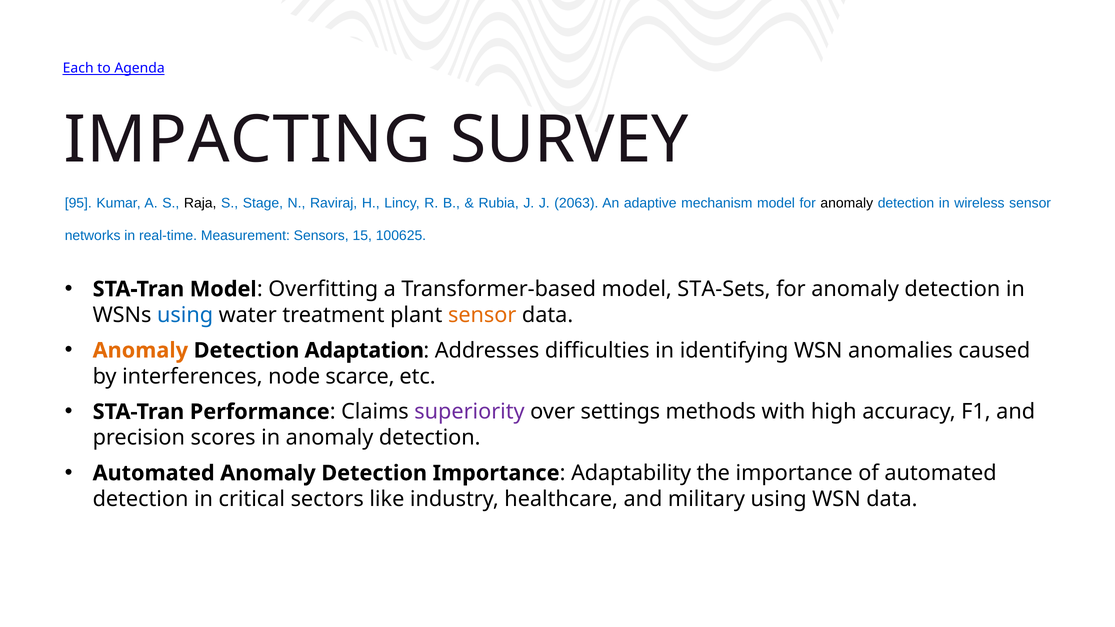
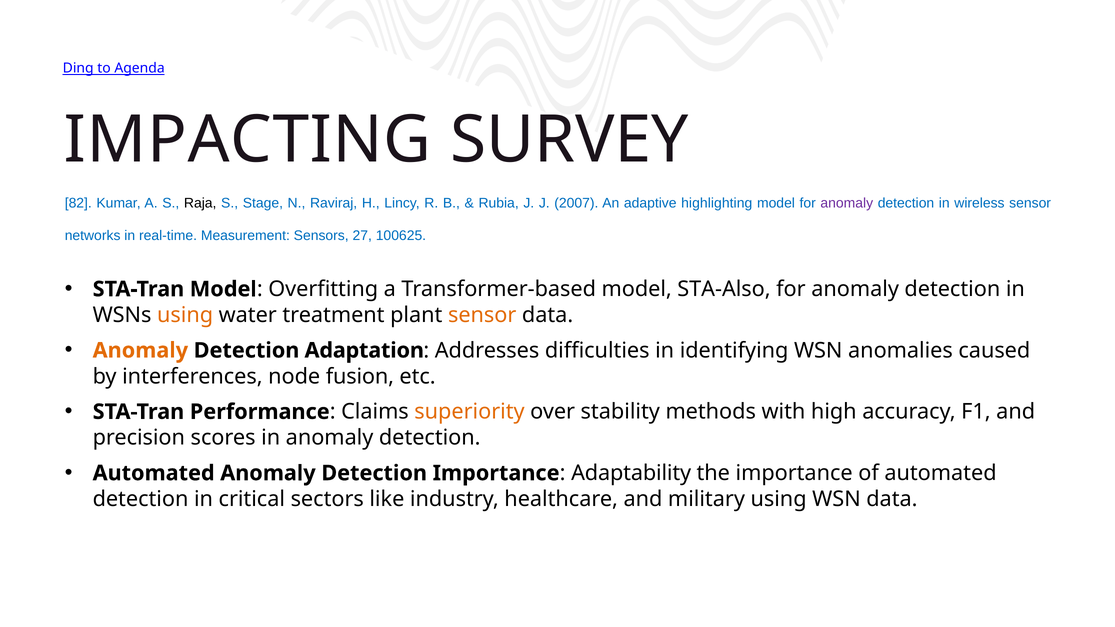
Each: Each -> Ding (78, 68)
95: 95 -> 82 (78, 203)
2063: 2063 -> 2007 (576, 203)
mechanism: mechanism -> highlighting (717, 203)
anomaly colour: black -> purple (847, 203)
15: 15 -> 27 (362, 236)
STA-Sets: STA-Sets -> STA-Also (724, 289)
using colour: blue -> orange (185, 315)
scarce: scarce -> fusion (360, 377)
superiority colour: purple -> orange (469, 412)
settings: settings -> stability (620, 412)
